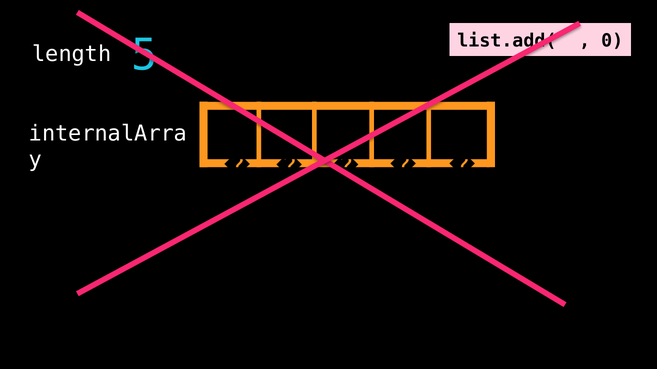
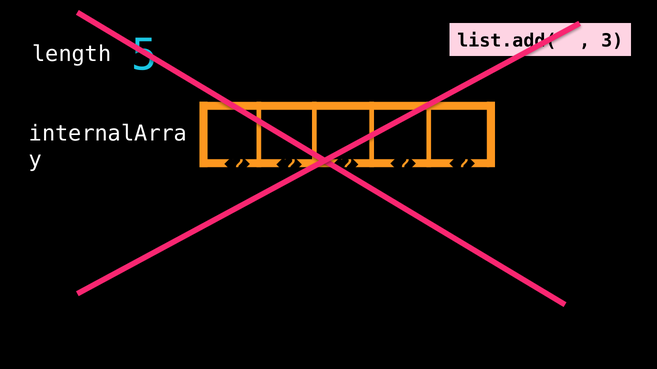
0: 0 -> 3 (612, 41)
